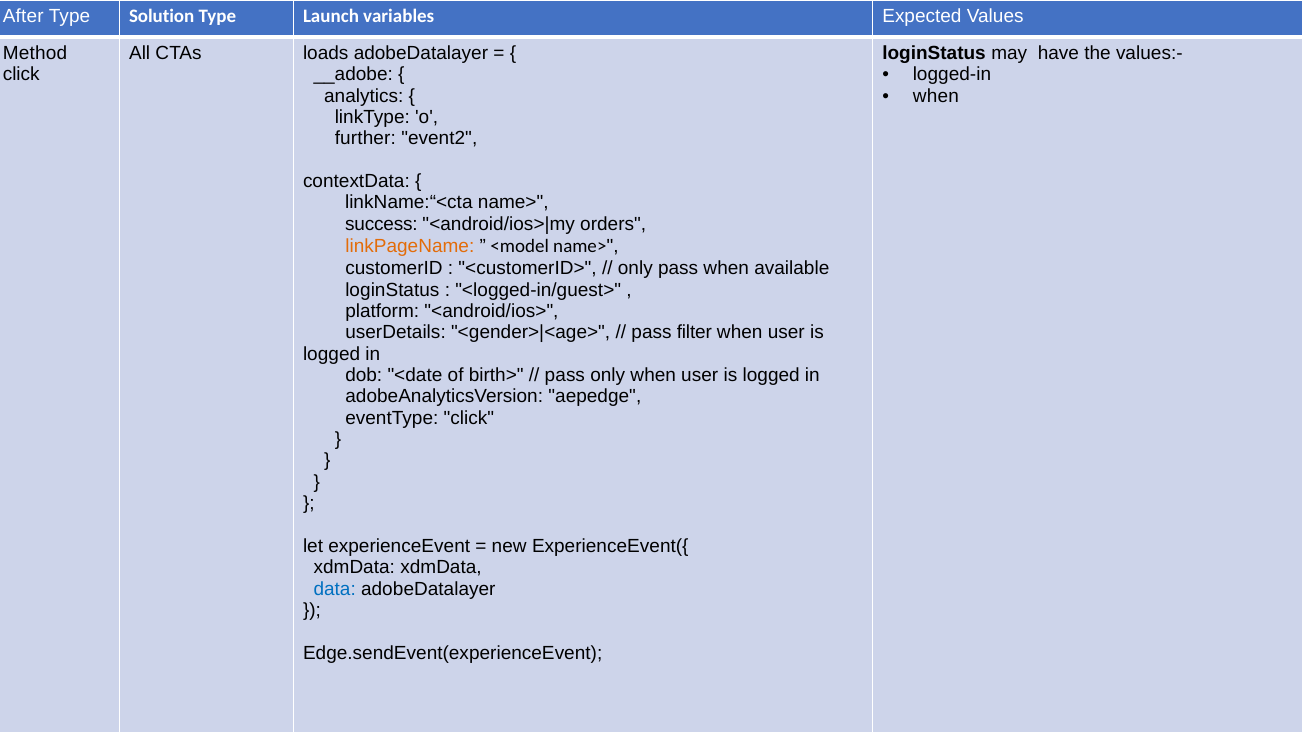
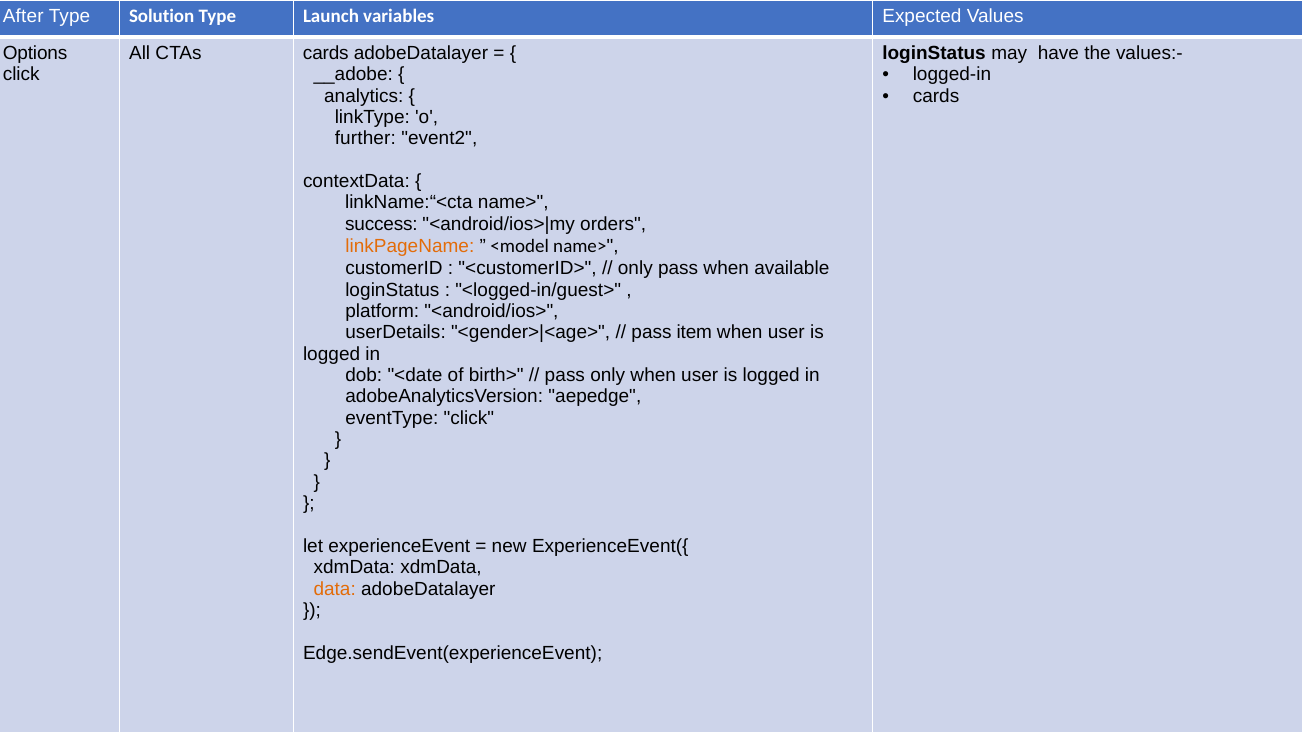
Method: Method -> Options (35, 53)
CTAs loads: loads -> cards (326, 53)
when: when -> cards (936, 96)
filter: filter -> item (694, 332)
data colour: blue -> orange (335, 589)
